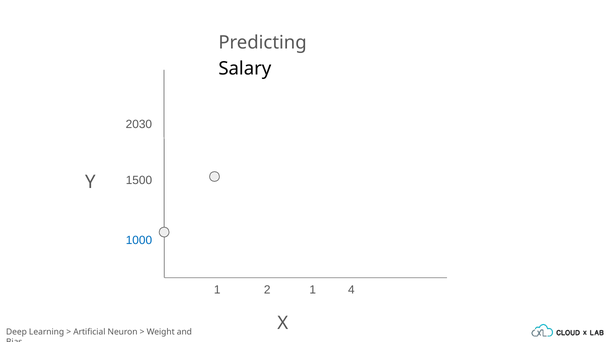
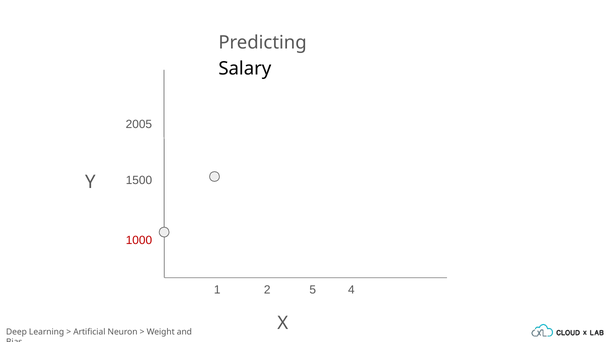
2030: 2030 -> 2005 (139, 124)
1000 colour: blue -> red (139, 240)
1 1: 1 -> 5 (313, 290)
